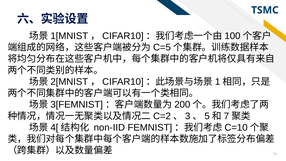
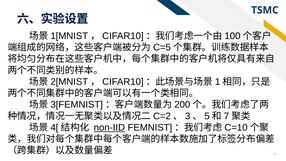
non-IID underline: none -> present (109, 127)
